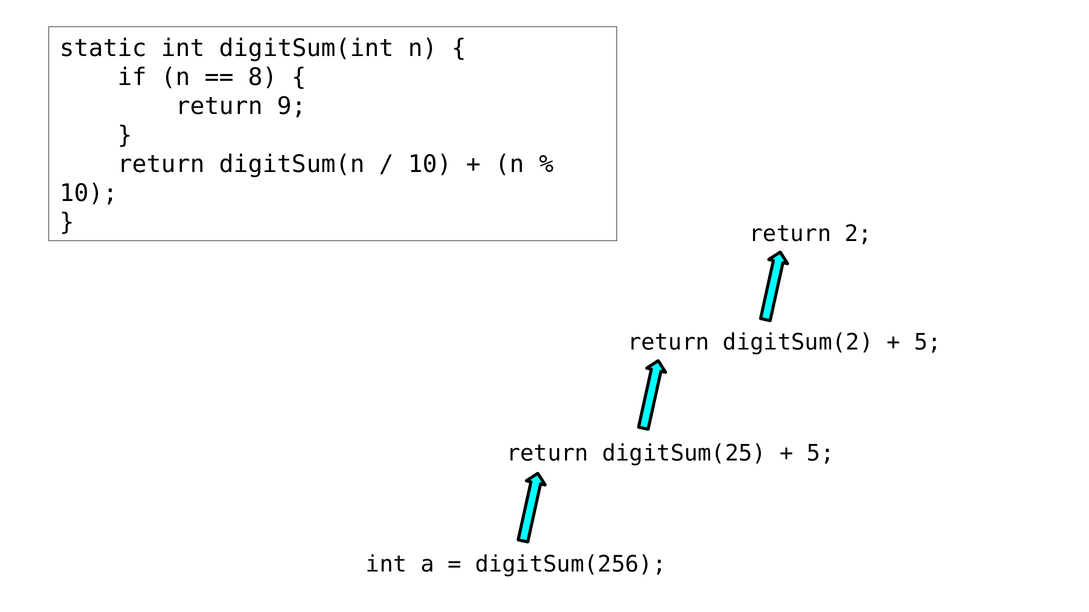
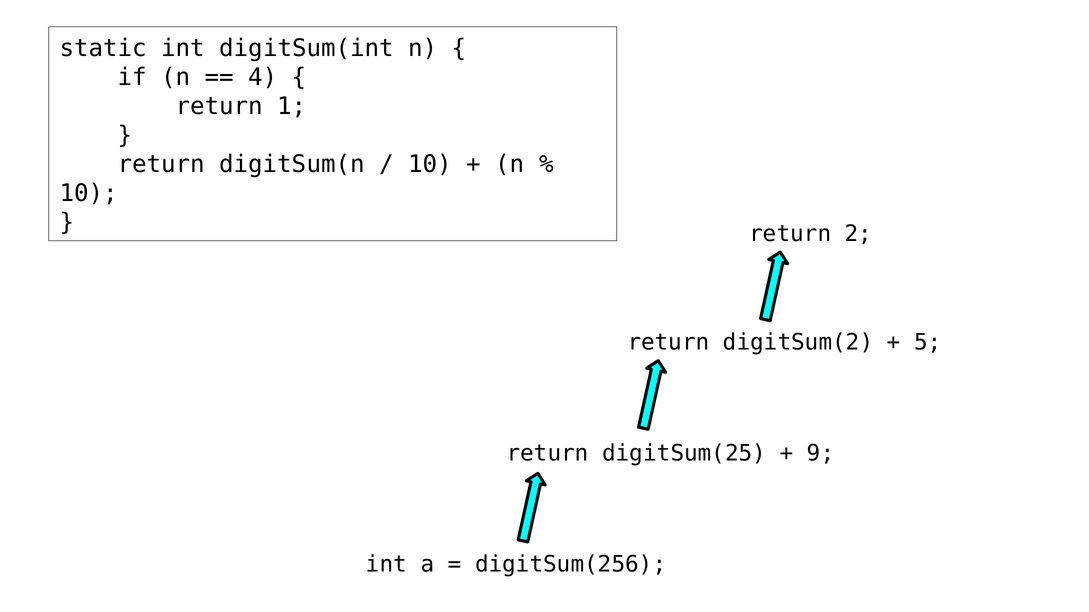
8: 8 -> 4 (263, 77)
9: 9 -> 1 (292, 106)
5: 5 -> 9 (821, 454)
